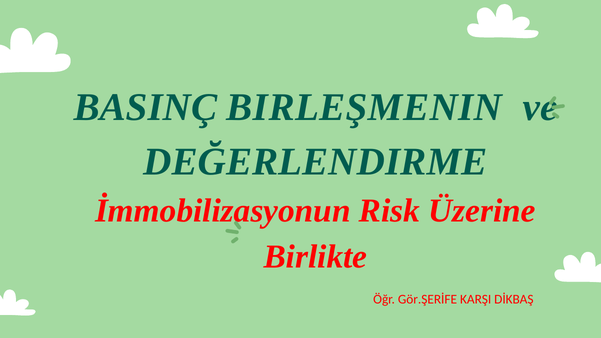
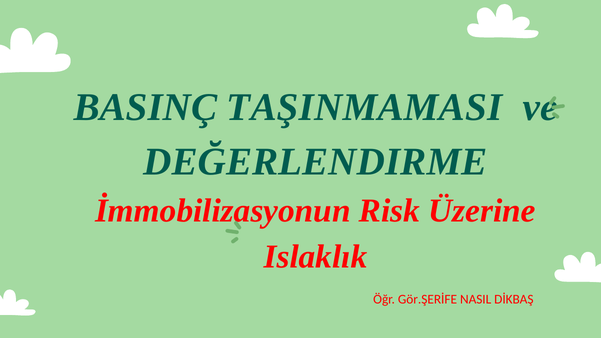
BIRLEŞMENIN: BIRLEŞMENIN -> TAŞINMAMASI (364, 108)
Birlikte: Birlikte -> Islaklık (315, 257)
KARŞI: KARŞI -> NASIL (476, 299)
